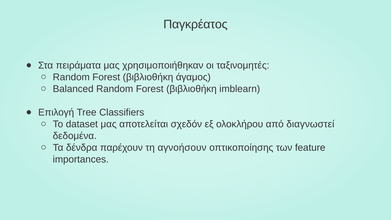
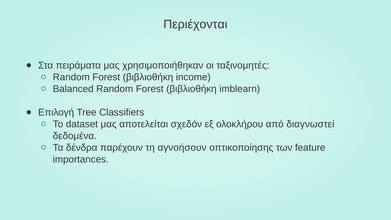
Παγκρέατος: Παγκρέατος -> Περιέχονται (195, 24)
άγαμος: άγαμος -> income (193, 77)
